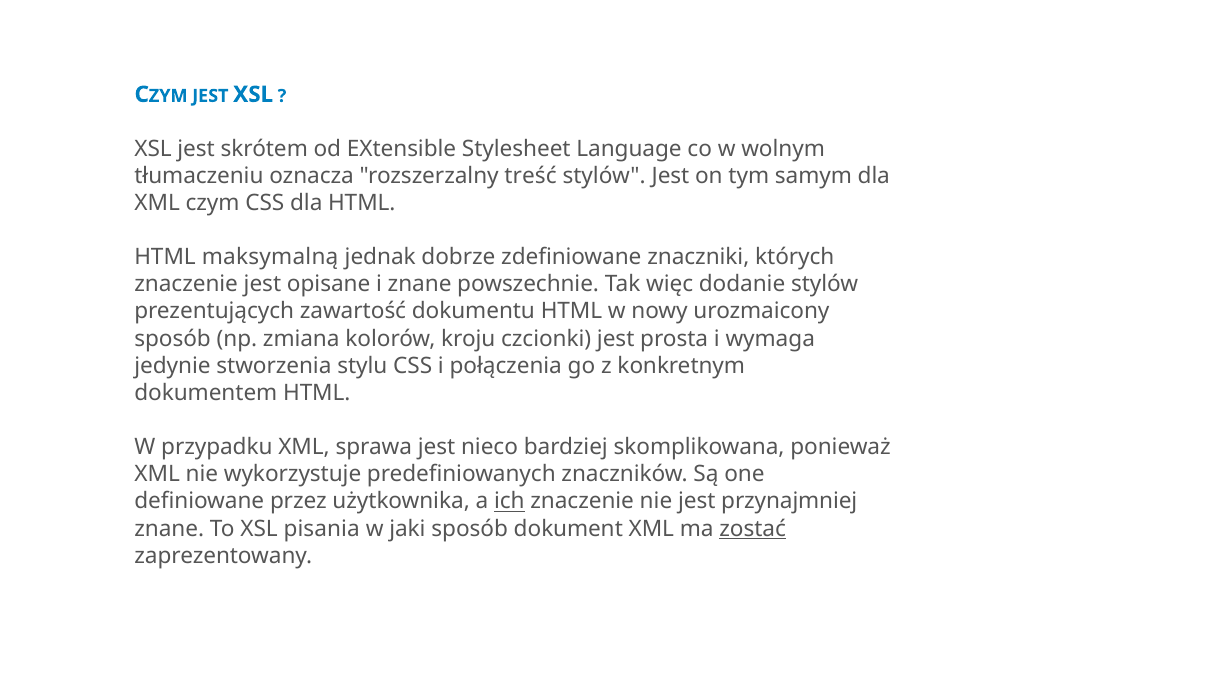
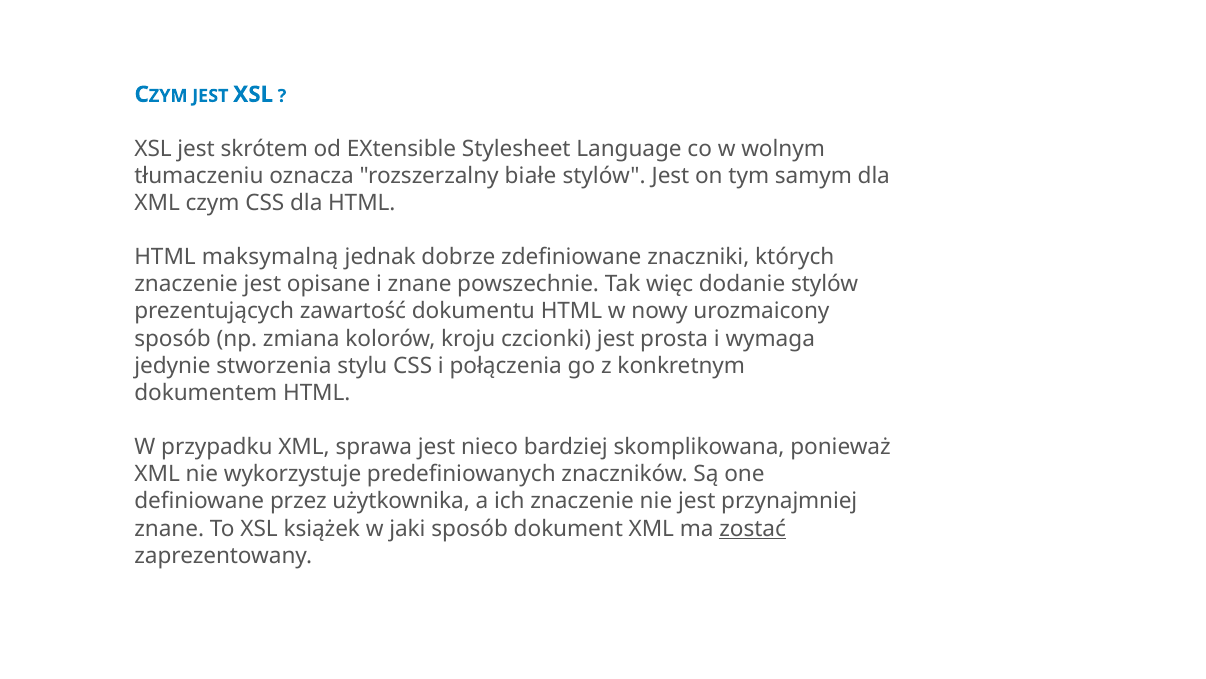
treść: treść -> białe (531, 176)
ich underline: present -> none (509, 501)
pisania: pisania -> książek (322, 528)
